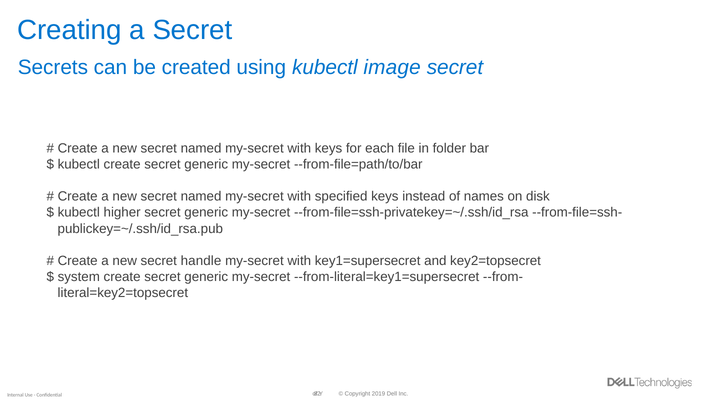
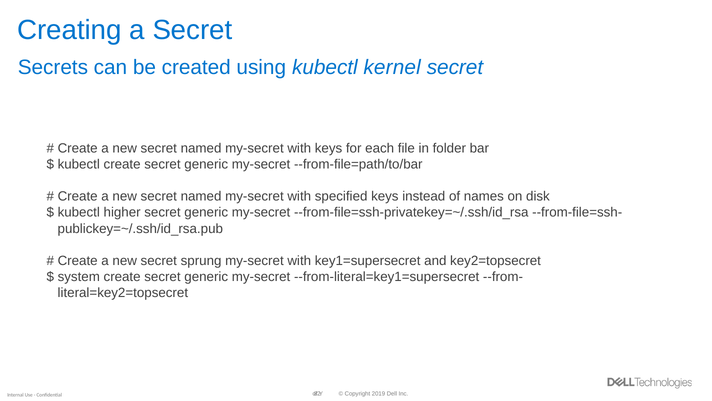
image: image -> kernel (392, 67)
handle: handle -> sprung (201, 260)
